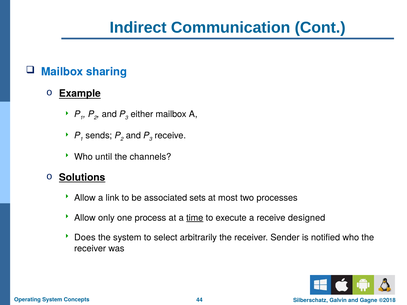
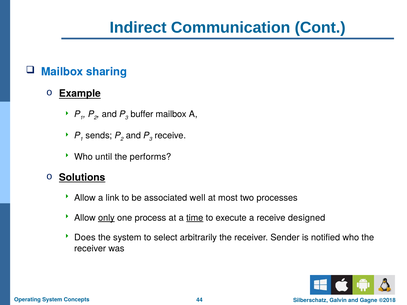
either: either -> buffer (142, 114)
channels: channels -> performs (150, 157)
sets: sets -> well (198, 198)
only underline: none -> present (106, 218)
